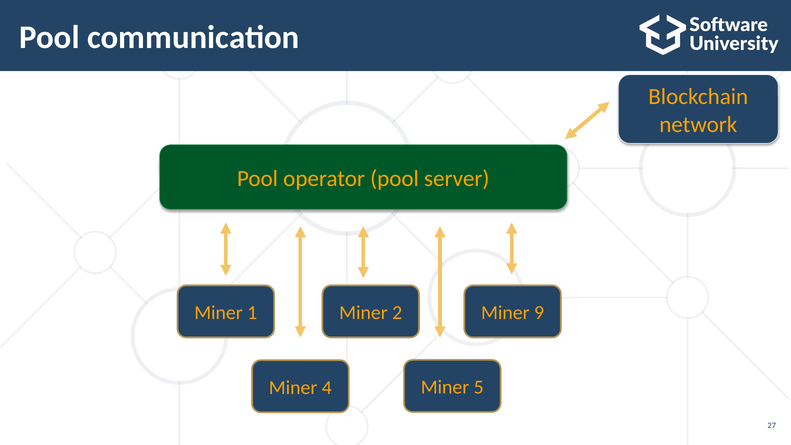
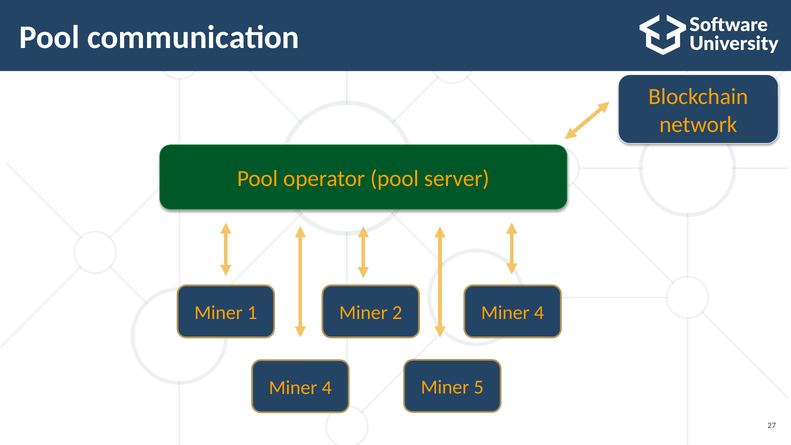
2 Miner 9: 9 -> 4 (539, 313)
